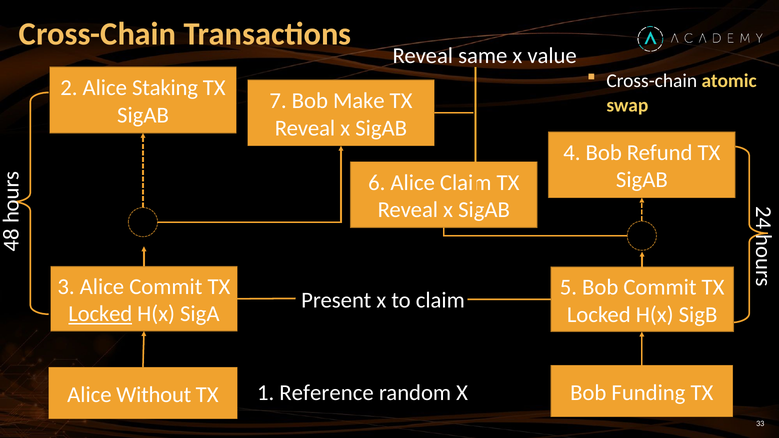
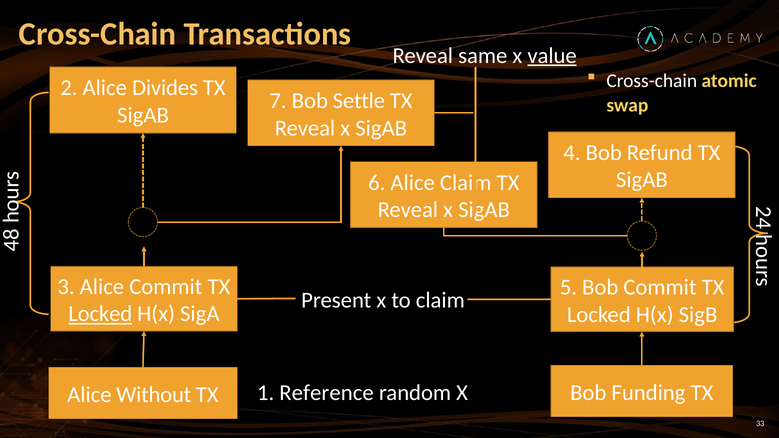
value underline: none -> present (552, 56)
Staking: Staking -> Divides (165, 88)
Make: Make -> Settle (359, 101)
